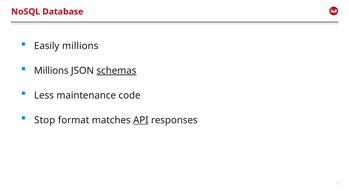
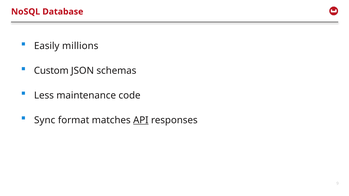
Millions: Millions -> Custom (51, 71)
schemas underline: present -> none (116, 71)
Stop: Stop -> Sync (45, 120)
